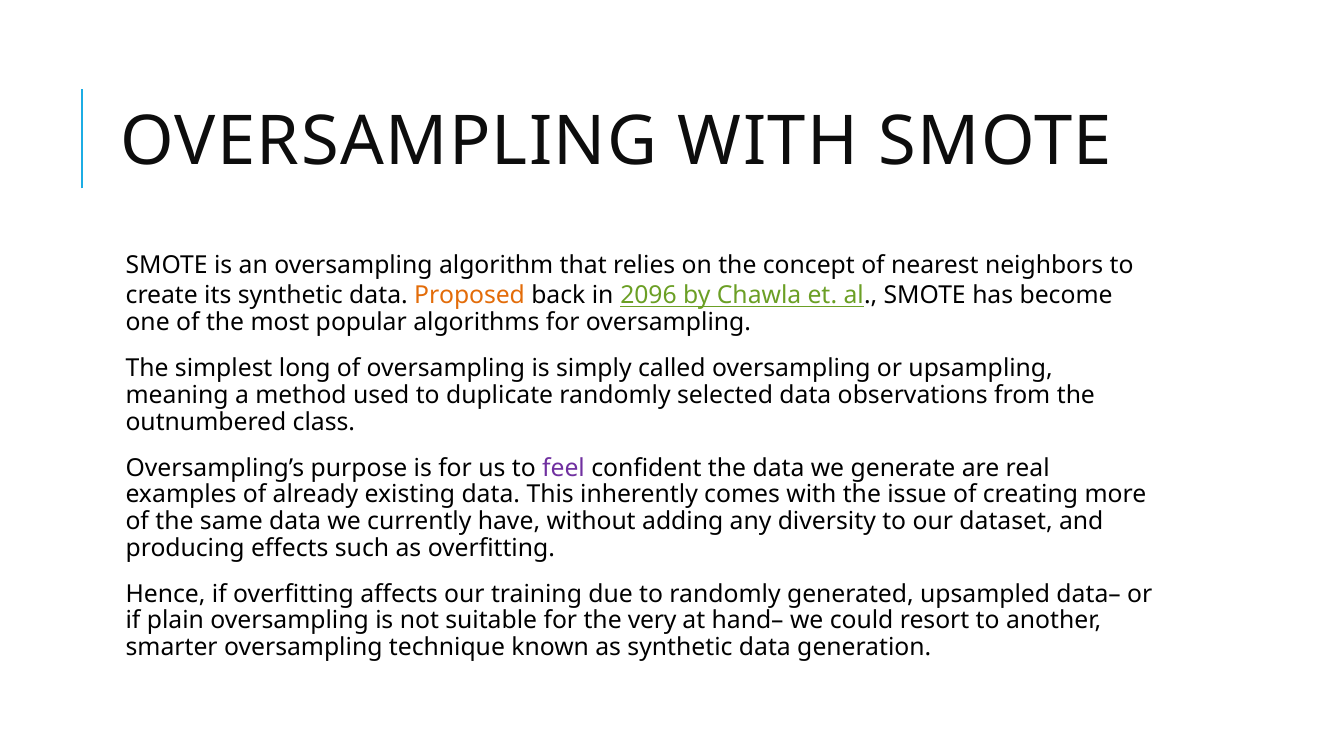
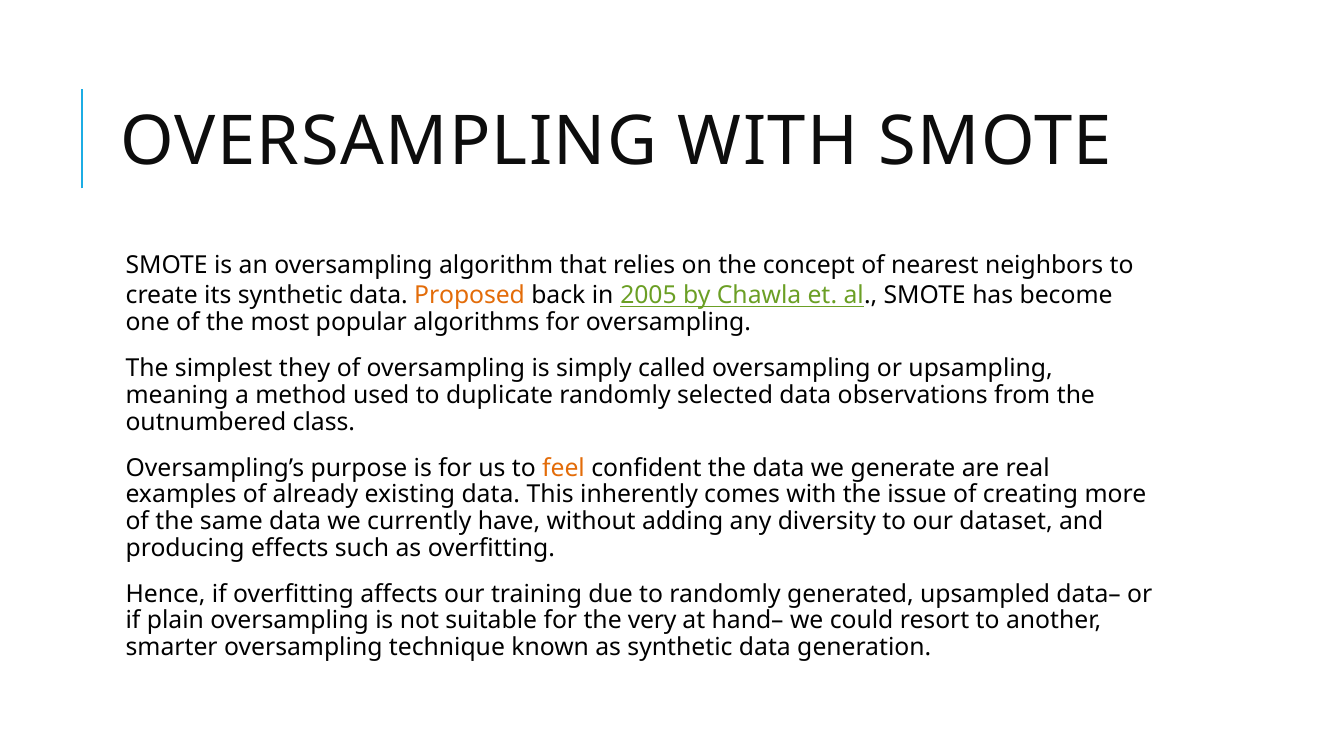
2096: 2096 -> 2005 (649, 295)
long: long -> they (305, 368)
feel colour: purple -> orange (563, 468)
